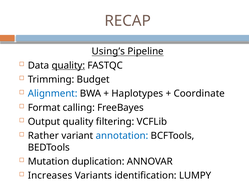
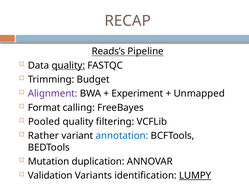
Using’s: Using’s -> Reads’s (108, 51)
Alignment colour: blue -> purple (53, 93)
Haplotypes: Haplotypes -> Experiment (137, 93)
Coordinate: Coordinate -> Unmapped (199, 93)
Output: Output -> Pooled (44, 122)
Increases: Increases -> Validation (50, 175)
LUMPY underline: none -> present (195, 175)
